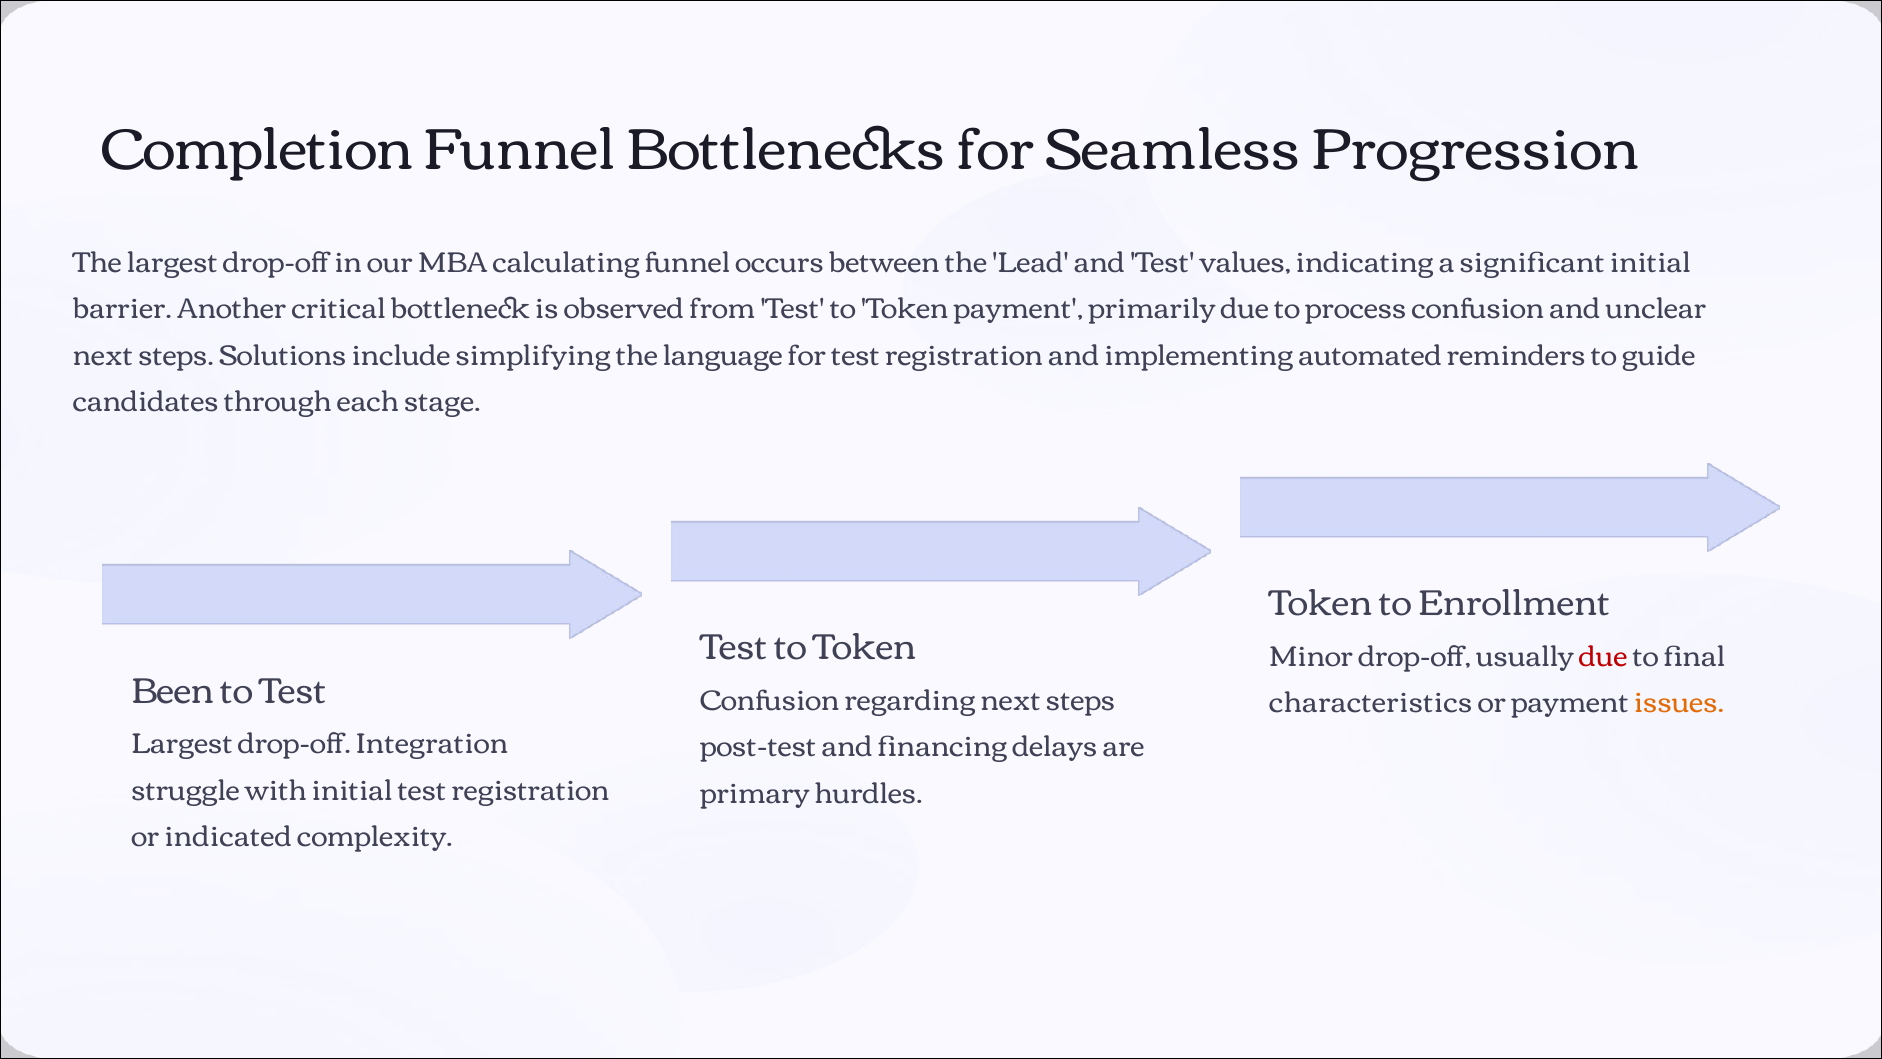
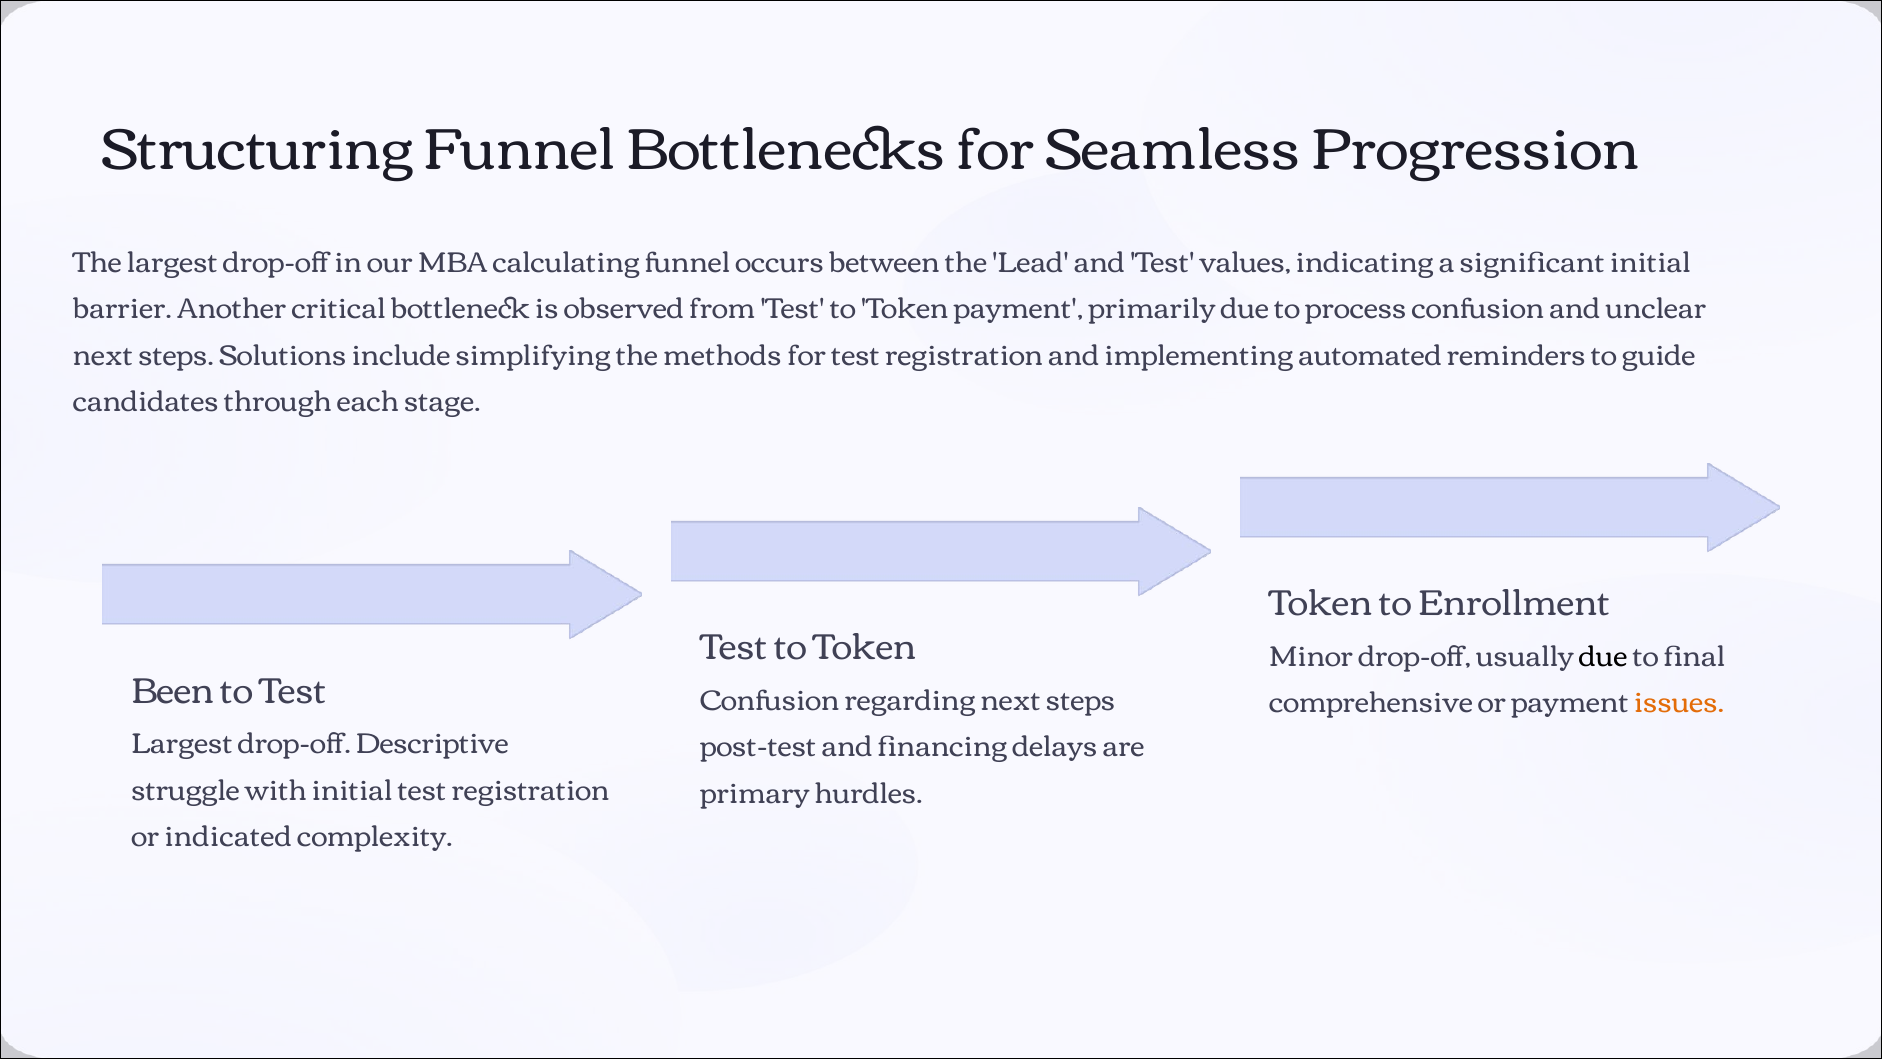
Completion: Completion -> Structuring (258, 150)
language: language -> methods (723, 356)
due colour: red -> black (1603, 657)
characteristics: characteristics -> comprehensive (1371, 703)
Integration: Integration -> Descriptive (432, 744)
